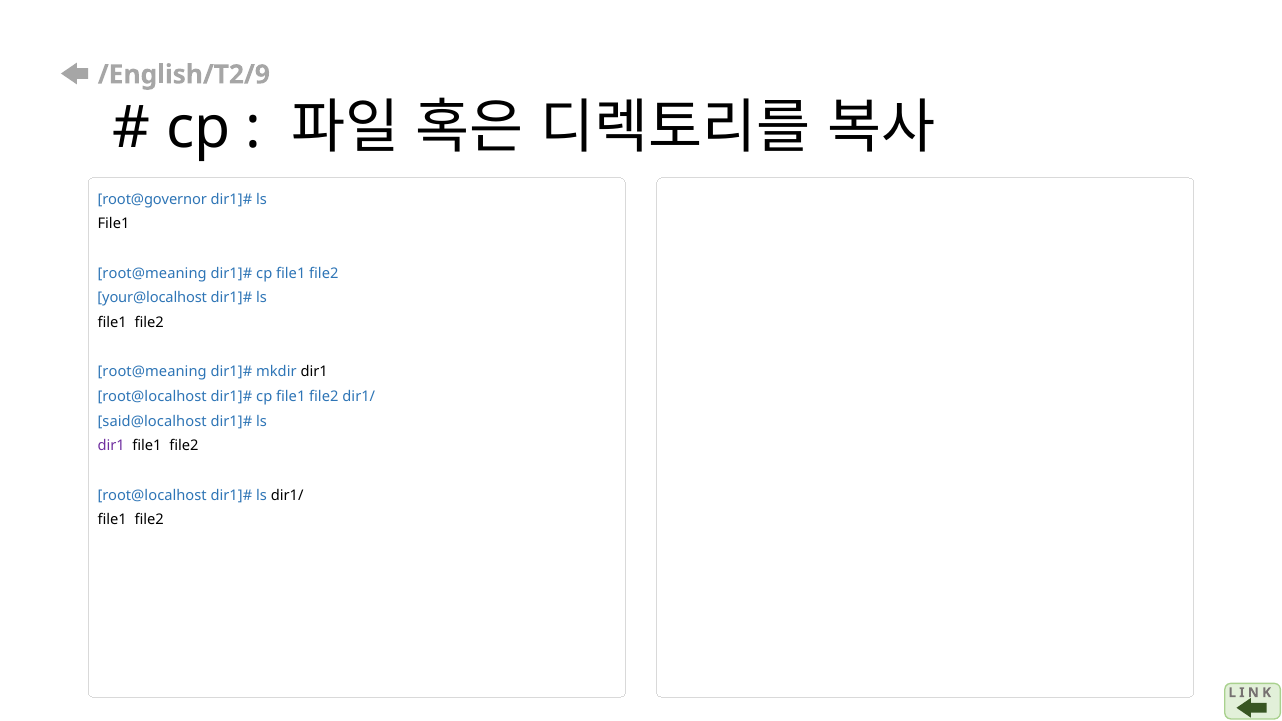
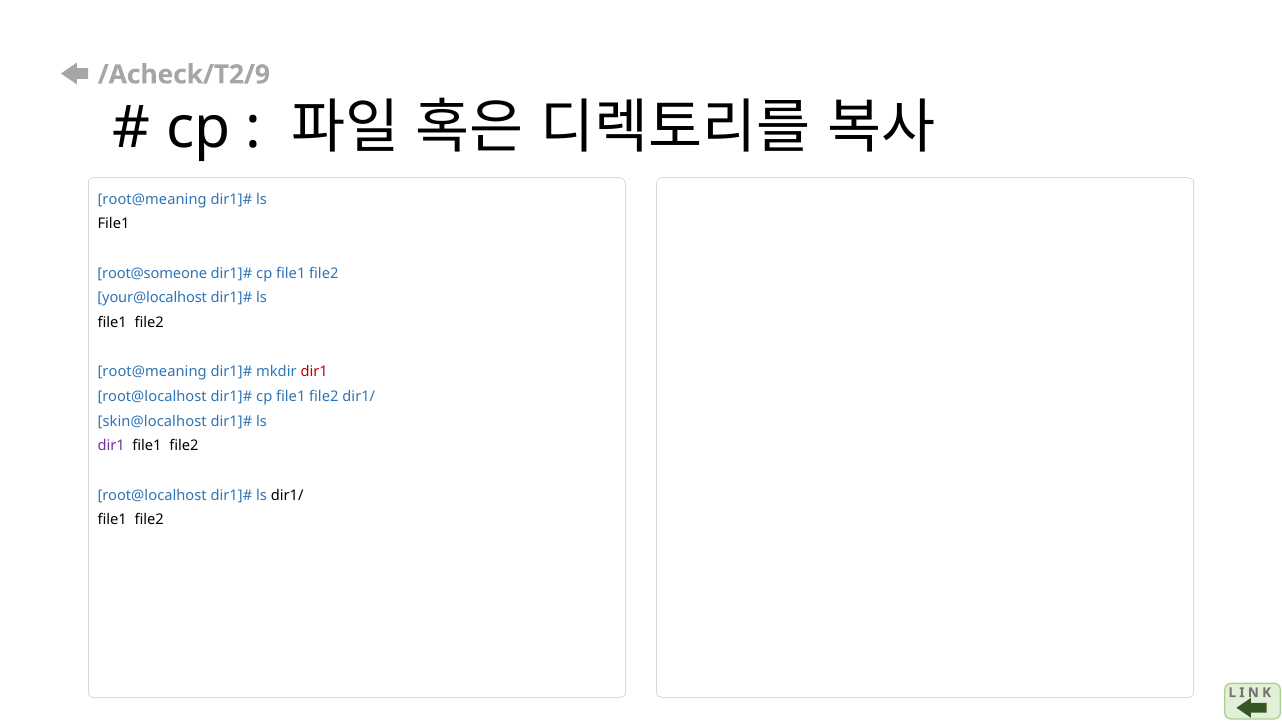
/English/T2/9: /English/T2/9 -> /Acheck/T2/9 (184, 75)
root@governor: root@governor -> root@meaning (152, 199)
root@meaning: root@meaning -> root@someone (152, 273)
dir1 colour: black -> red (314, 372)
said@localhost: said@localhost -> skin@localhost (152, 421)
